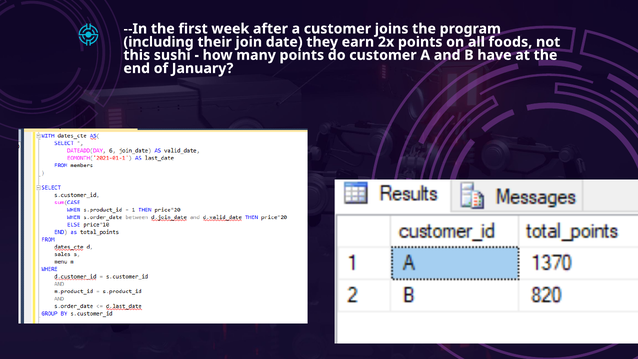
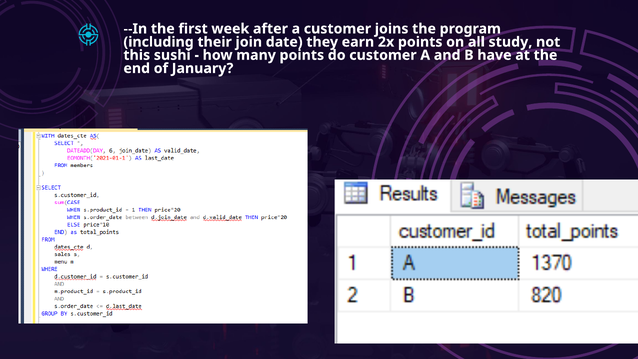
foods: foods -> study (510, 42)
